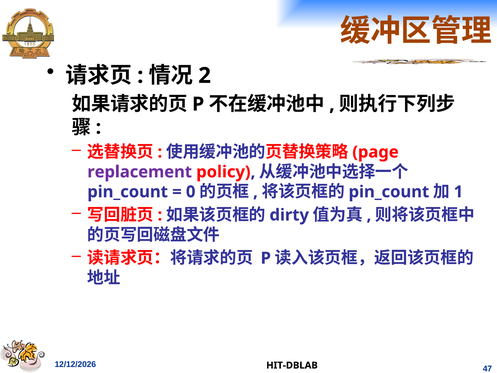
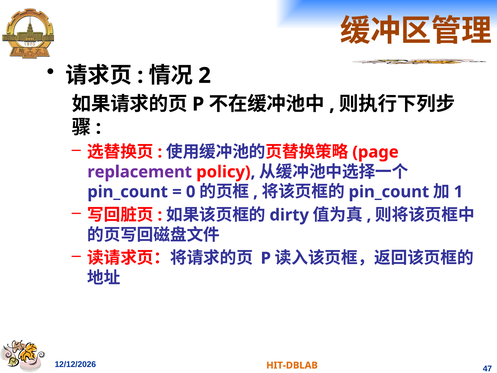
HIT-DBLAB colour: black -> orange (292, 365)
